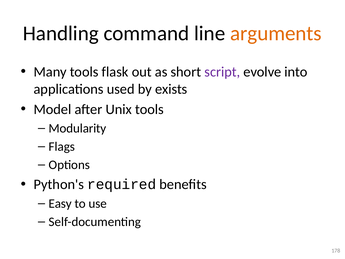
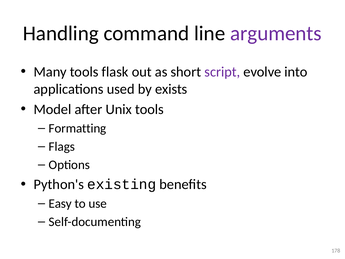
arguments colour: orange -> purple (276, 33)
Modularity: Modularity -> Formatting (78, 128)
required: required -> existing (122, 184)
